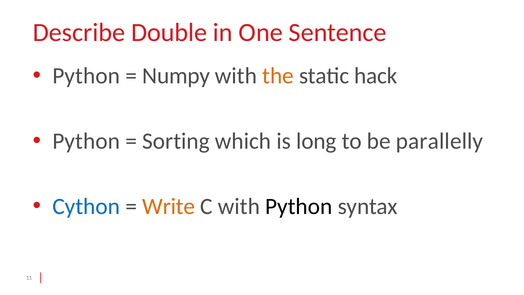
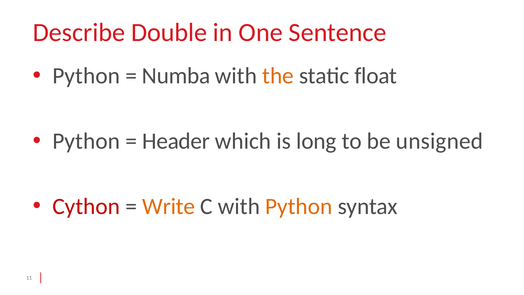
Numpy: Numpy -> Numba (176, 76)
hack: hack -> float (376, 76)
Sorting: Sorting -> Header (176, 141)
parallelly: parallelly -> unsigned (440, 141)
Cython colour: blue -> red (86, 206)
Python colour: black -> orange (299, 206)
